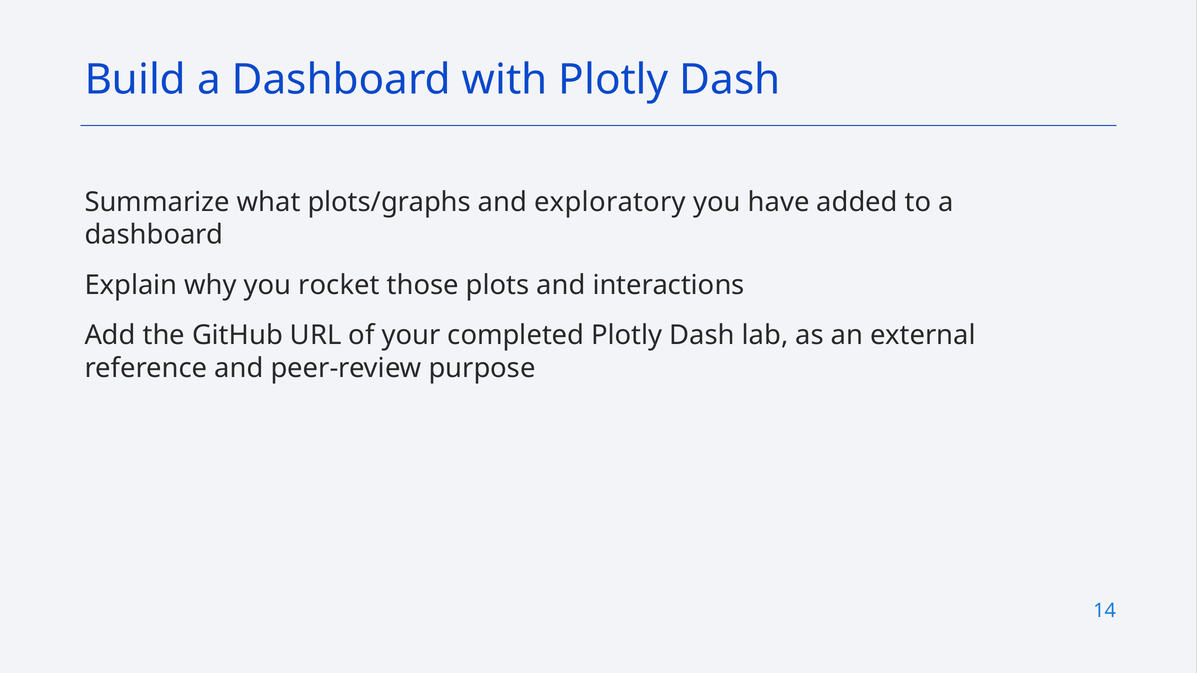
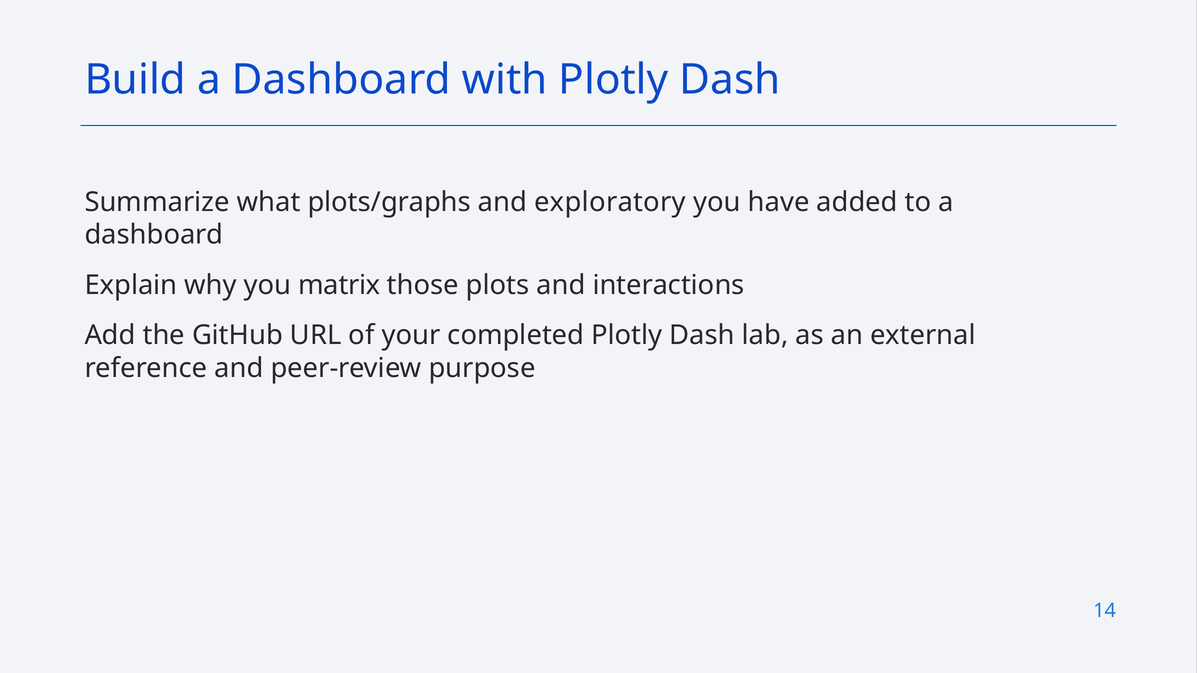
rocket: rocket -> matrix (339, 285)
